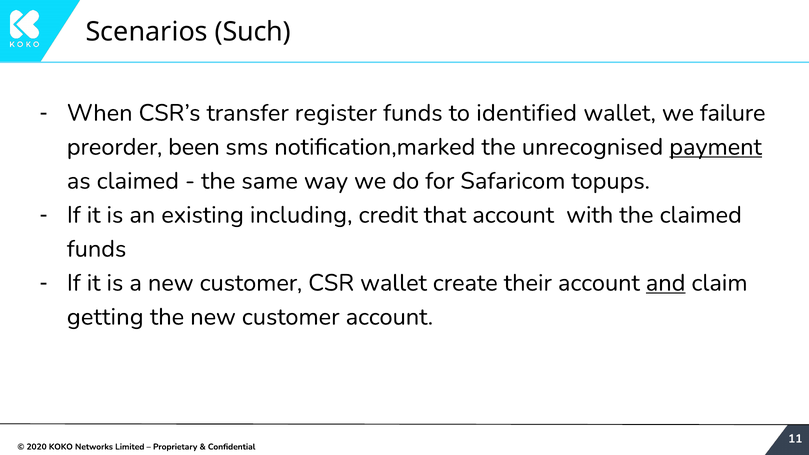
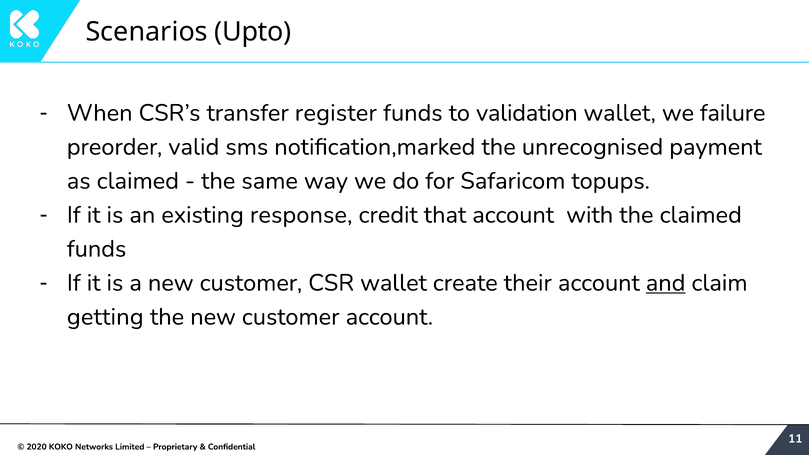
Such: Such -> Upto (253, 32)
identified: identified -> validation (527, 113)
been: been -> valid (194, 147)
payment underline: present -> none (716, 147)
including: including -> response (301, 215)
